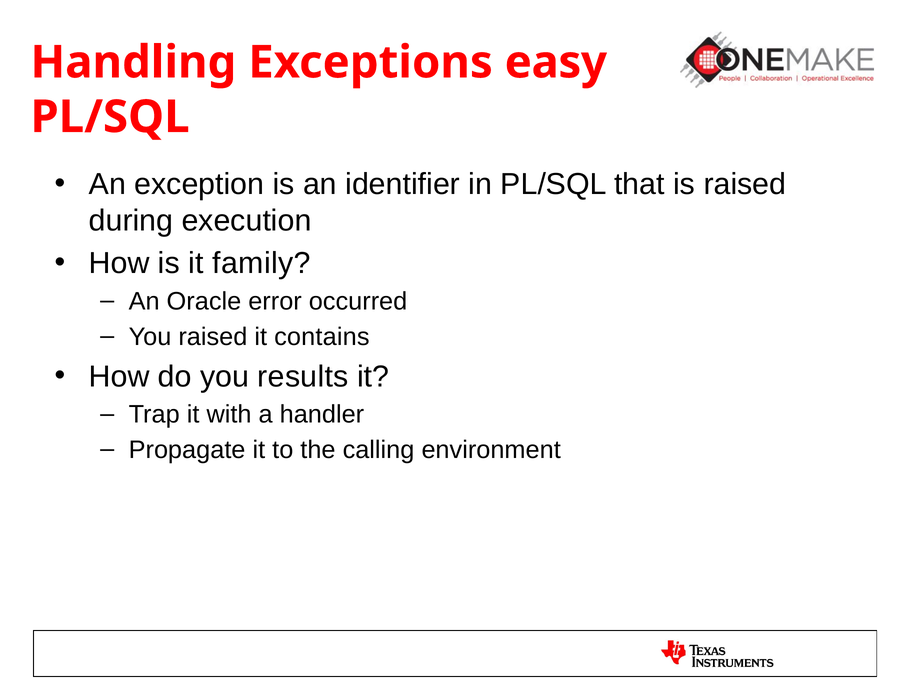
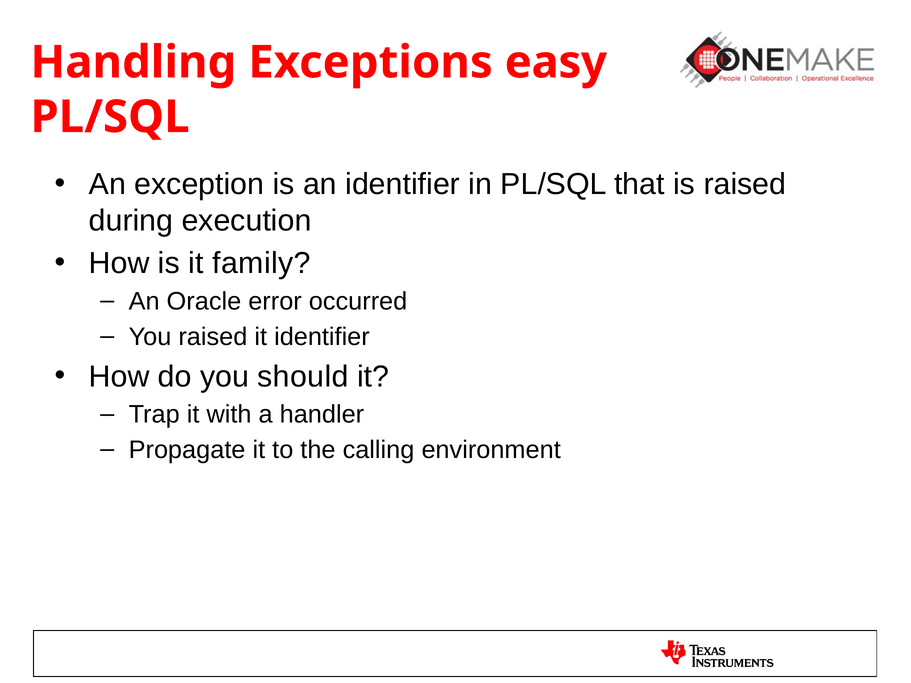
it contains: contains -> identifier (322, 337)
results: results -> should (303, 377)
